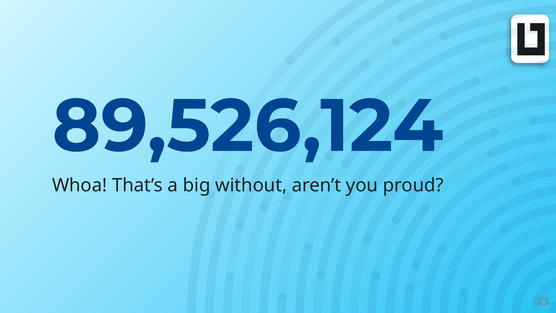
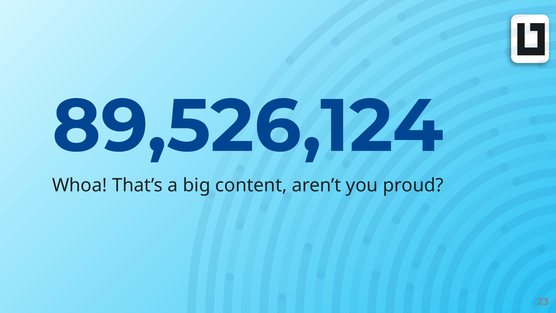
without: without -> content (251, 185)
